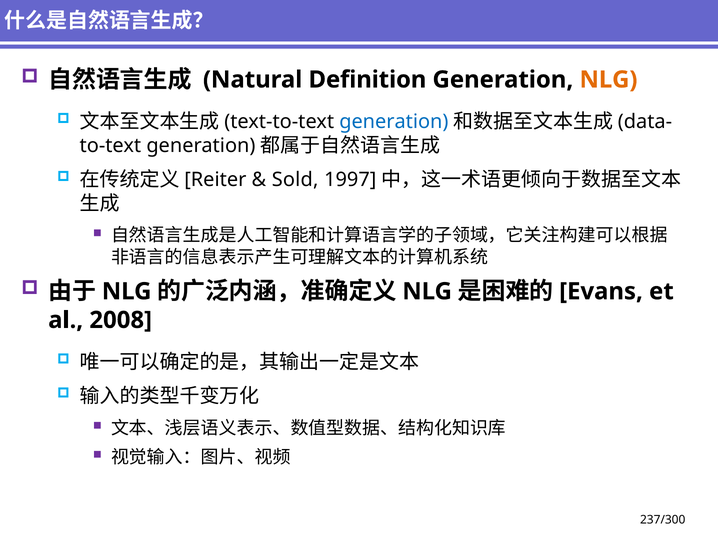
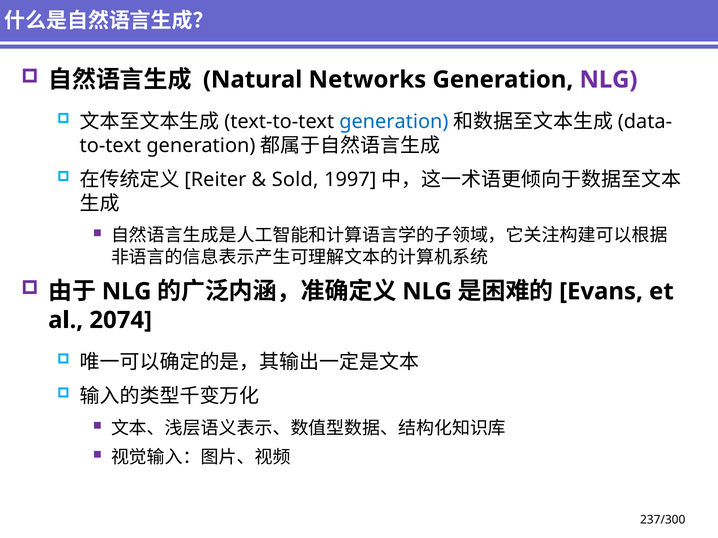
Definition: Definition -> Networks (367, 80)
NLG colour: orange -> purple (608, 80)
2008: 2008 -> 2074 (121, 320)
